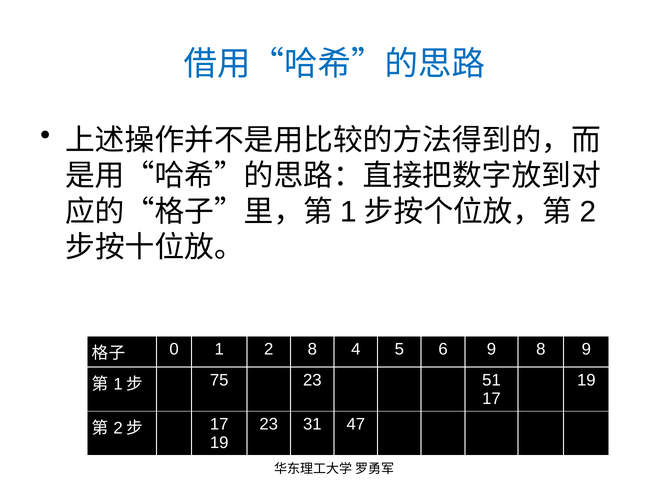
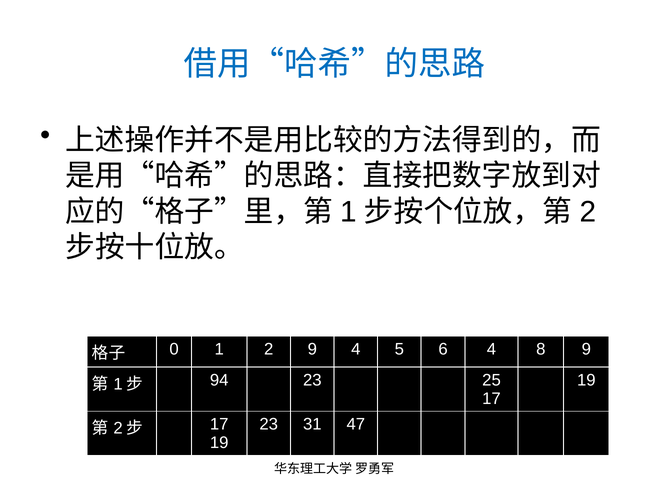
2 8: 8 -> 9 (312, 349)
6 9: 9 -> 4 (492, 349)
75: 75 -> 94 (219, 380)
51: 51 -> 25 (492, 380)
